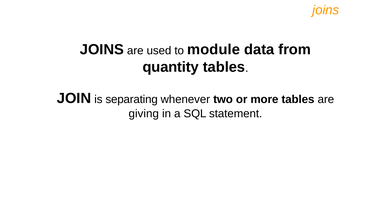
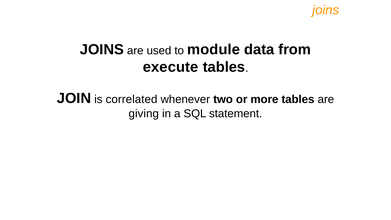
quantity: quantity -> execute (171, 67)
separating: separating -> correlated (132, 99)
